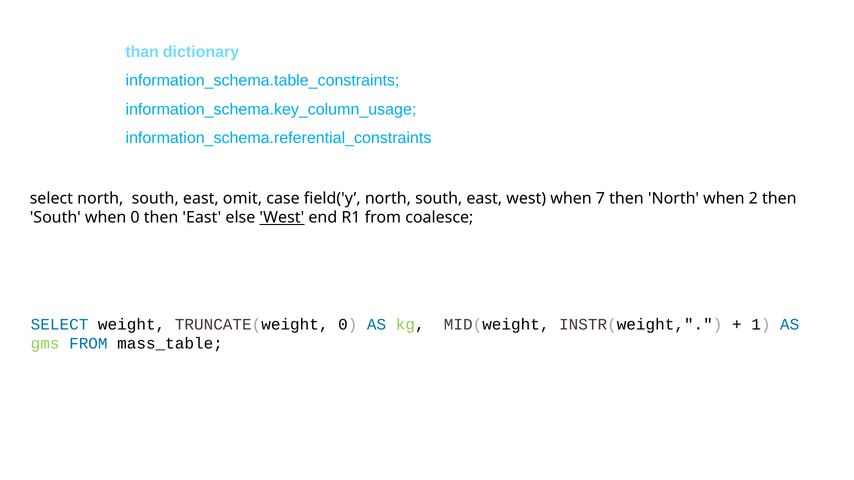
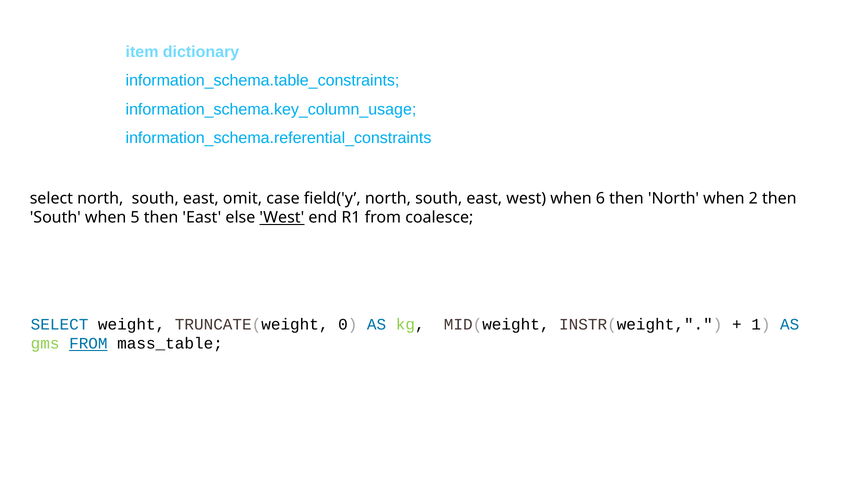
than: than -> item (142, 52)
7: 7 -> 6 (600, 199)
when 0: 0 -> 5 (135, 218)
FROM underline: none -> present (88, 344)
